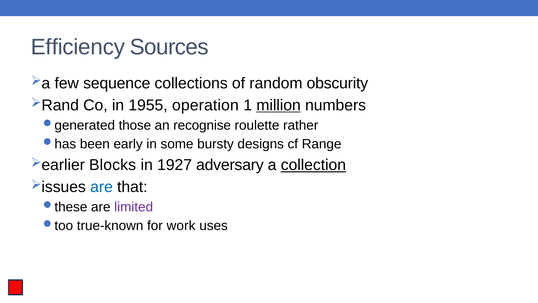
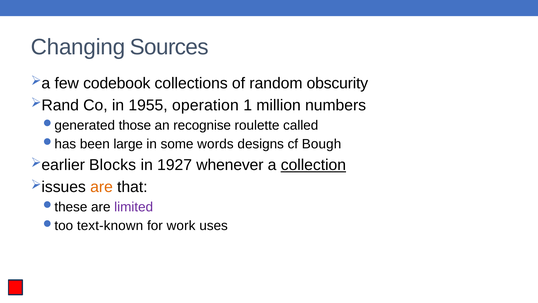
Efficiency: Efficiency -> Changing (78, 47)
sequence: sequence -> codebook (117, 83)
million underline: present -> none (279, 105)
rather: rather -> called (301, 125)
early: early -> large (128, 144)
bursty: bursty -> words (215, 144)
Range: Range -> Bough (322, 144)
adversary: adversary -> whenever (230, 165)
are colour: blue -> orange (102, 187)
true-known: true-known -> text-known (110, 226)
